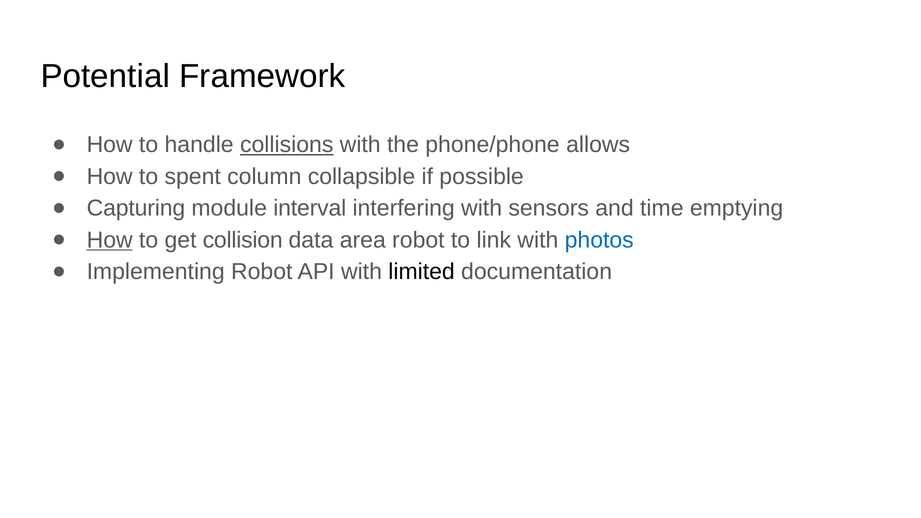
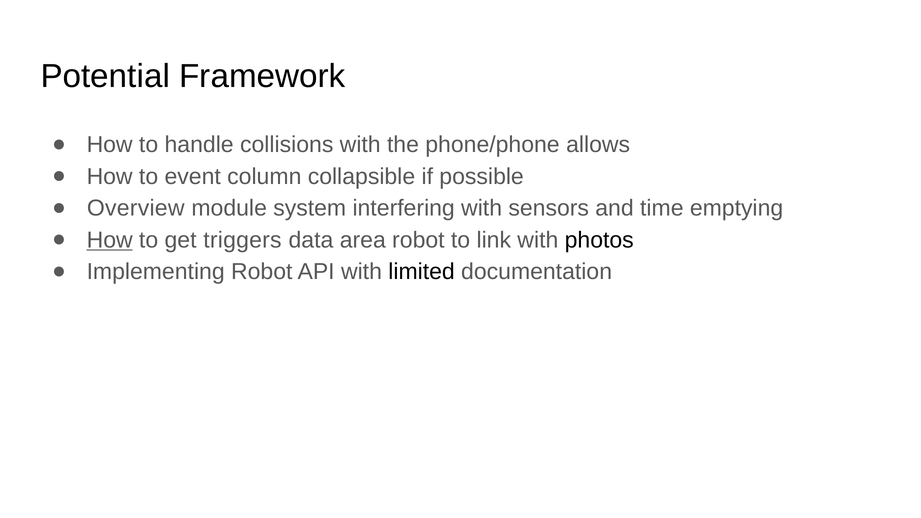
collisions underline: present -> none (287, 145)
spent: spent -> event (193, 177)
Capturing: Capturing -> Overview (136, 208)
interval: interval -> system (310, 208)
collision: collision -> triggers (242, 240)
photos colour: blue -> black (599, 240)
